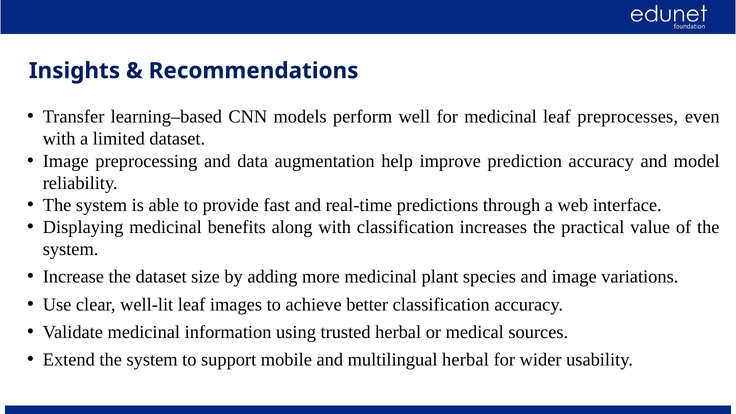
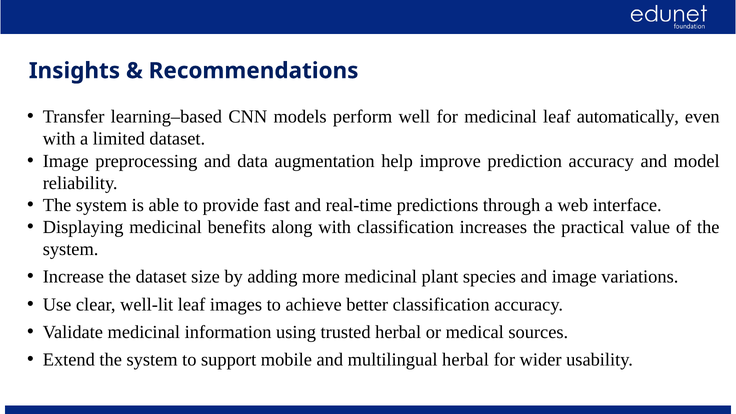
preprocesses: preprocesses -> automatically (628, 117)
